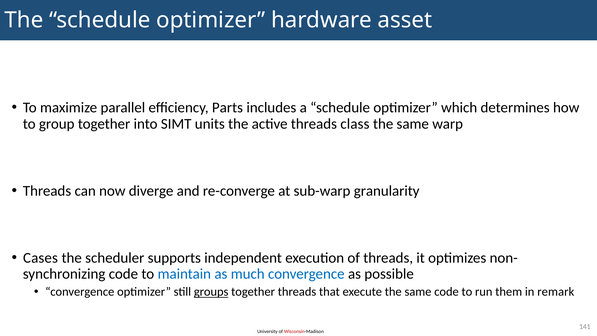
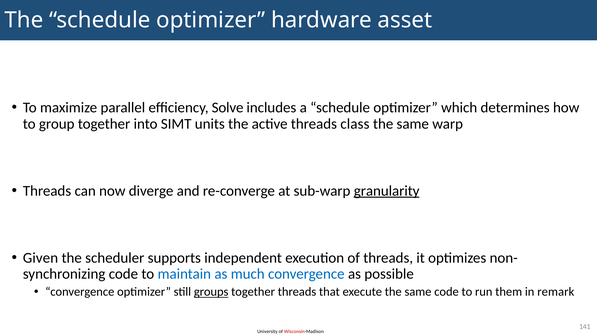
Parts: Parts -> Solve (228, 108)
granularity underline: none -> present (387, 191)
Cases: Cases -> Given (40, 258)
